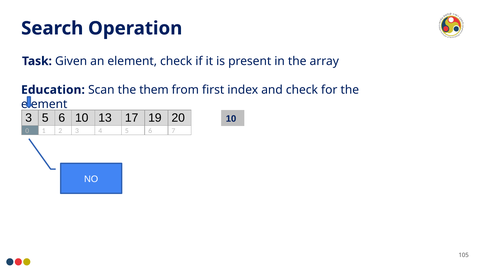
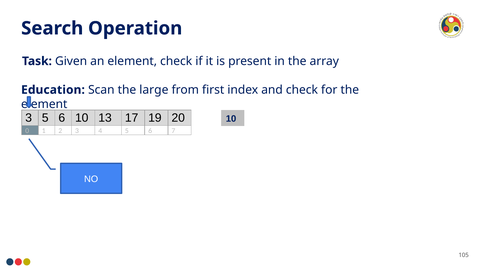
them: them -> large (154, 90)
